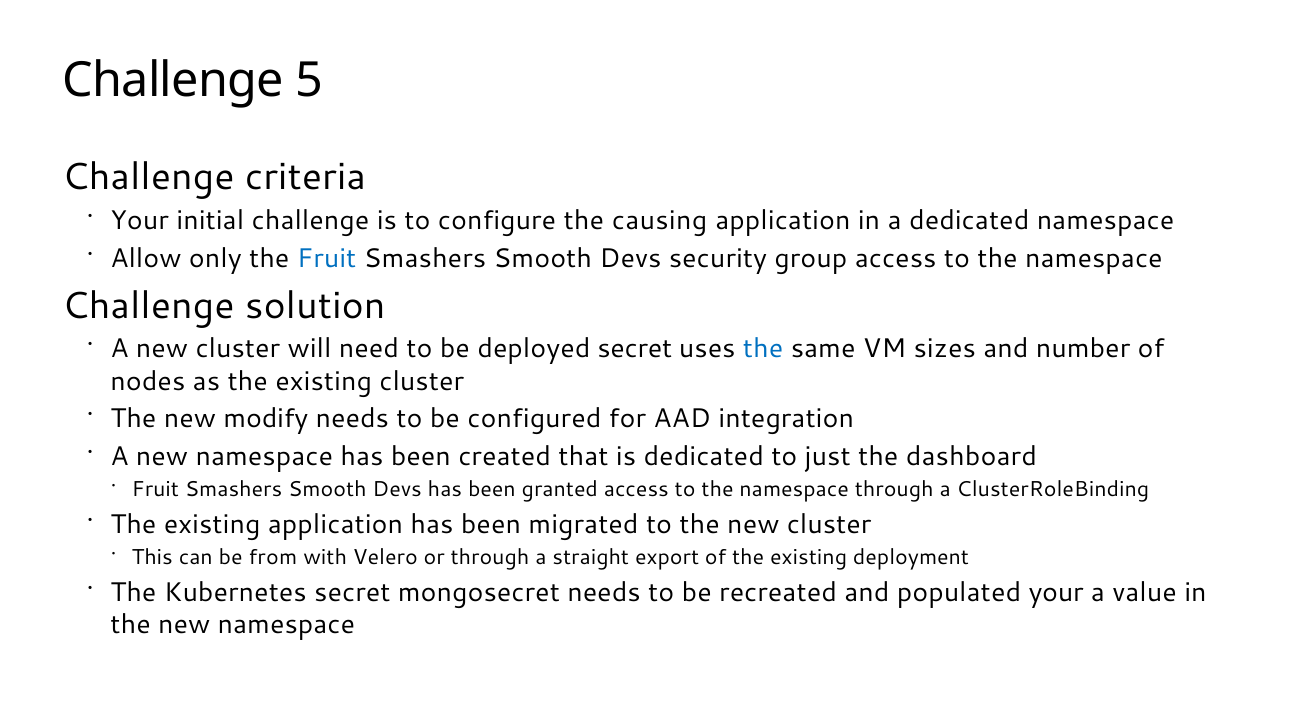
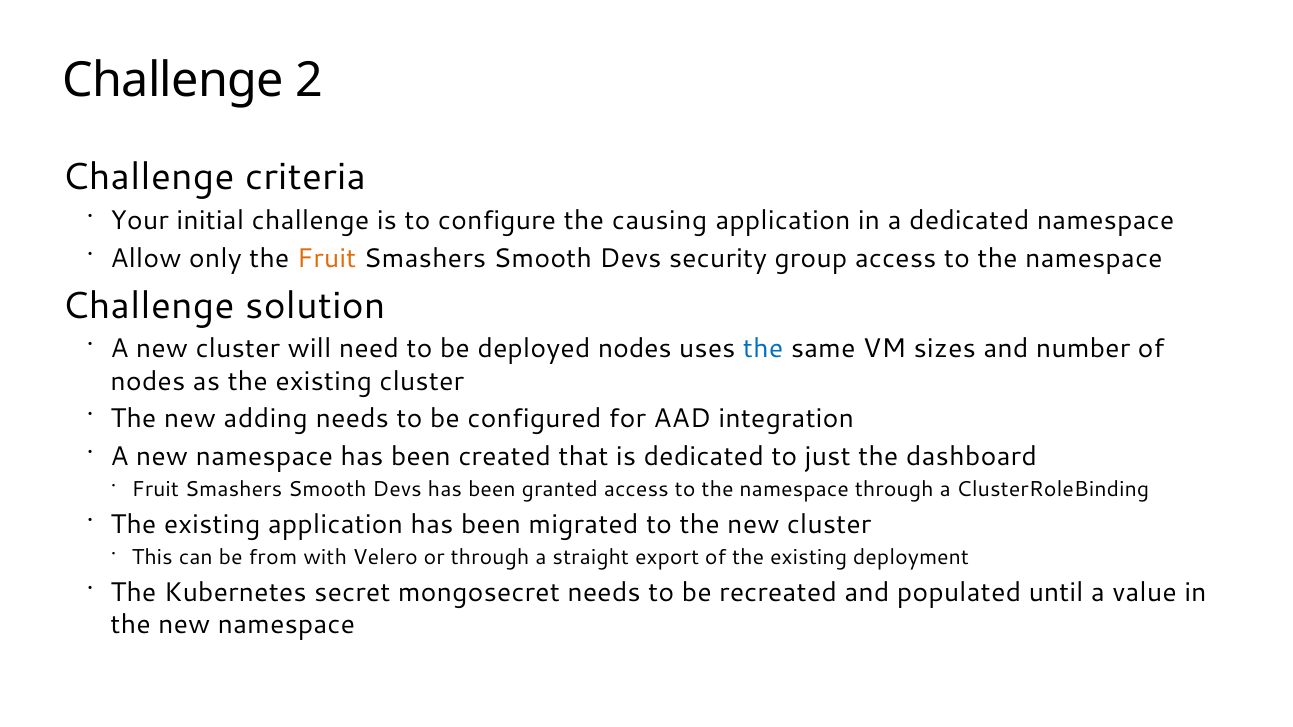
5: 5 -> 2 (309, 81)
Fruit colour: blue -> orange (327, 259)
deployed secret: secret -> nodes (635, 349)
modify: modify -> adding (266, 419)
populated your: your -> until (1056, 593)
